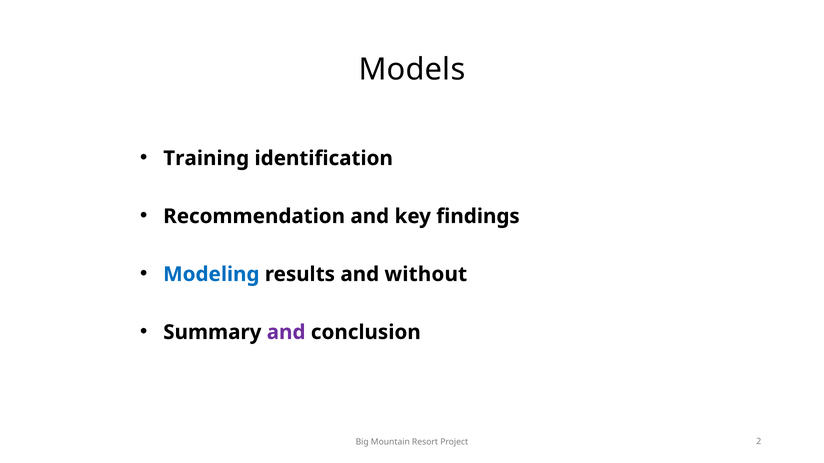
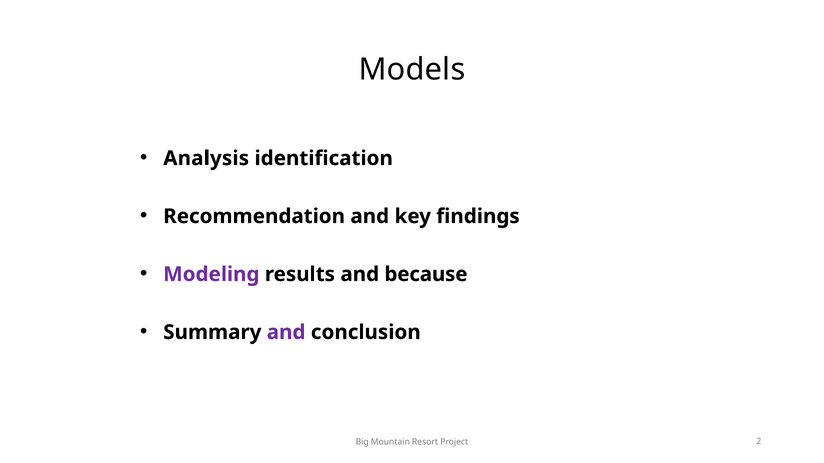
Training: Training -> Analysis (206, 159)
Modeling colour: blue -> purple (211, 275)
without: without -> because (426, 275)
